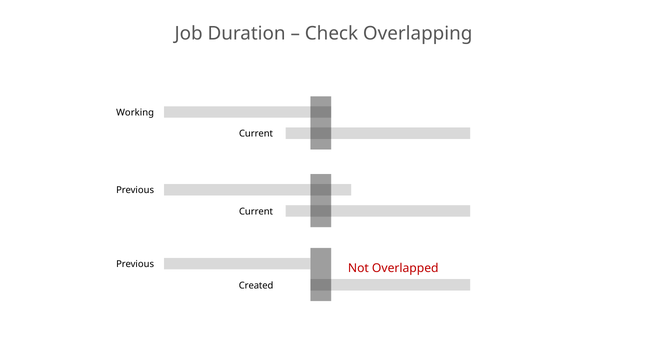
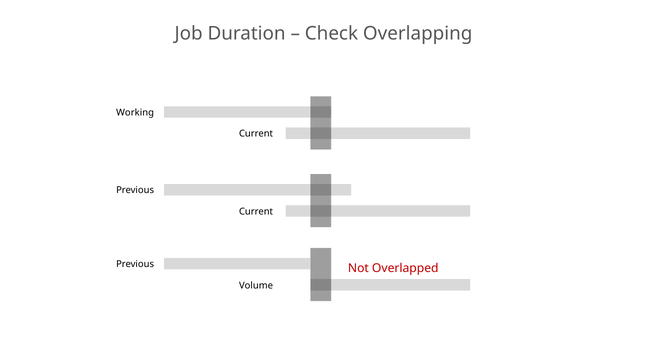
Created: Created -> Volume (256, 285)
